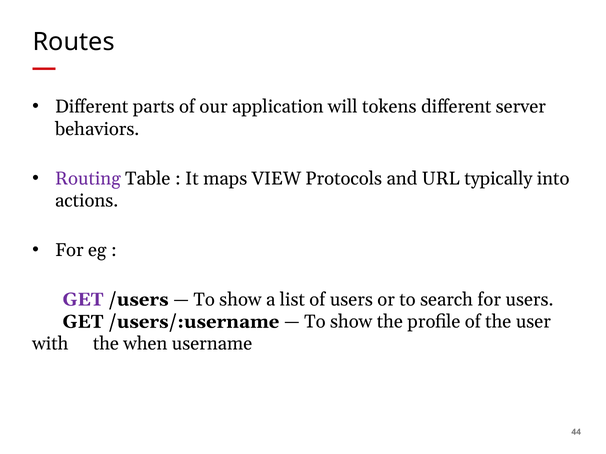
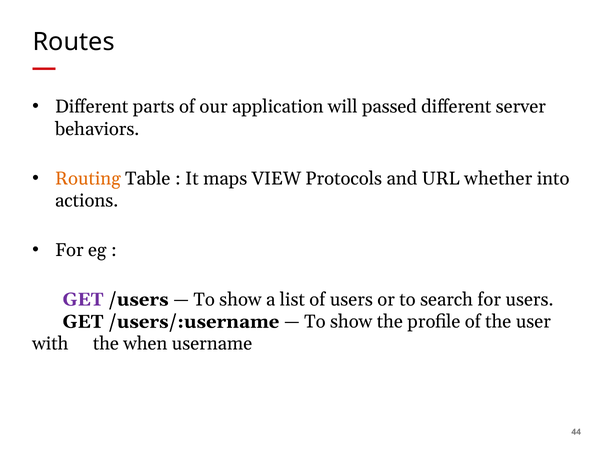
tokens: tokens -> passed (389, 107)
Routing colour: purple -> orange (88, 179)
typically: typically -> whether (498, 179)
